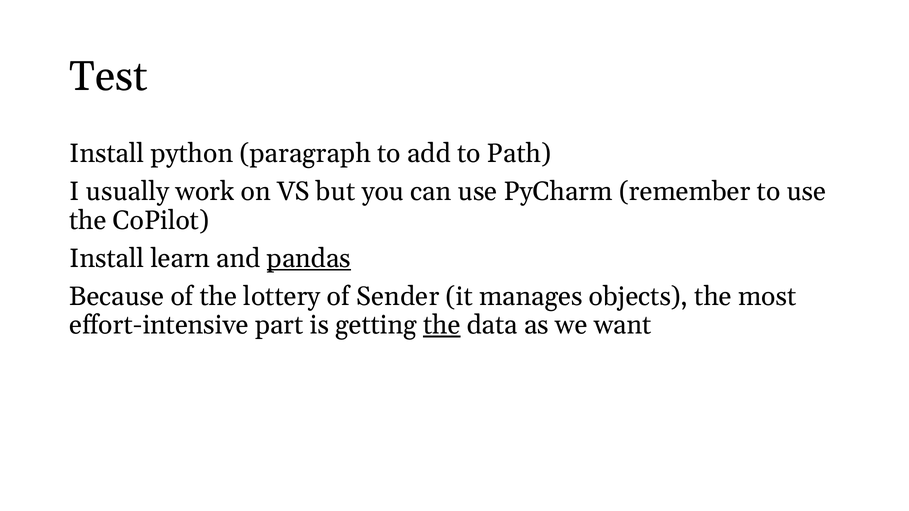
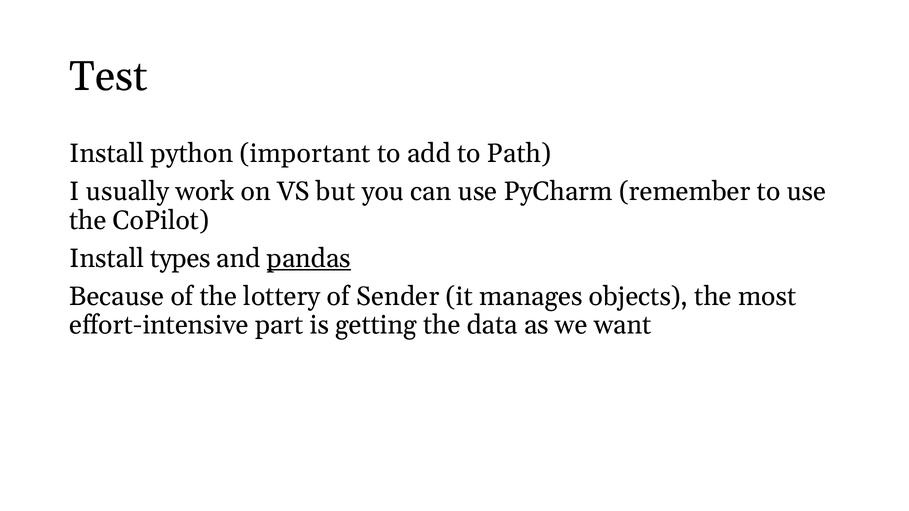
paragraph: paragraph -> important (305, 154)
learn: learn -> types (180, 259)
the underline: present -> none (442, 325)
